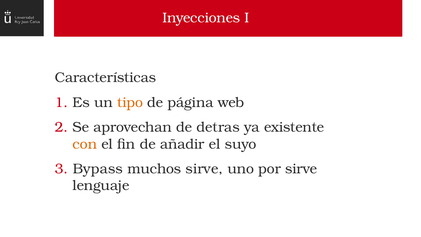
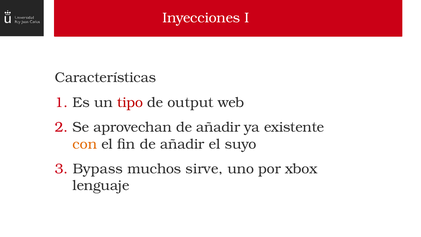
tipo colour: orange -> red (130, 102)
página: página -> output (190, 102)
aprovechan de detras: detras -> añadir (218, 127)
por sirve: sirve -> xbox (301, 169)
